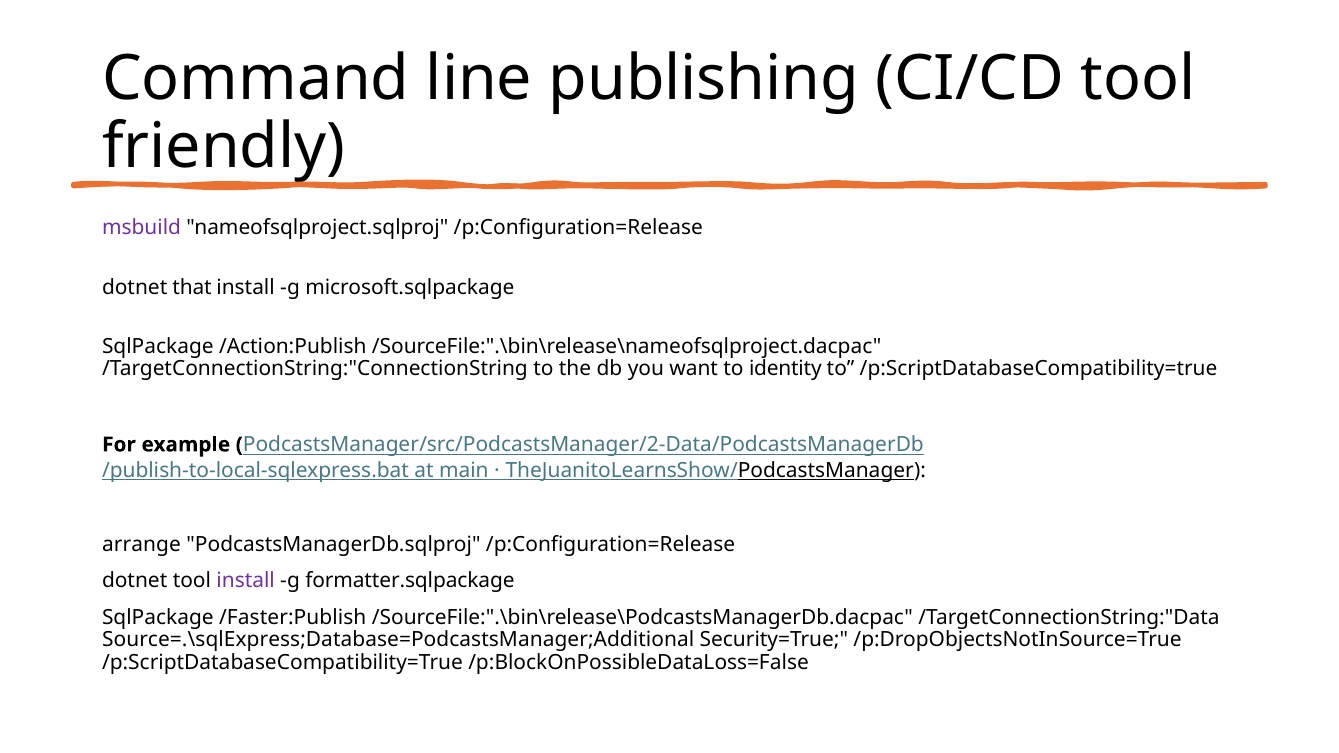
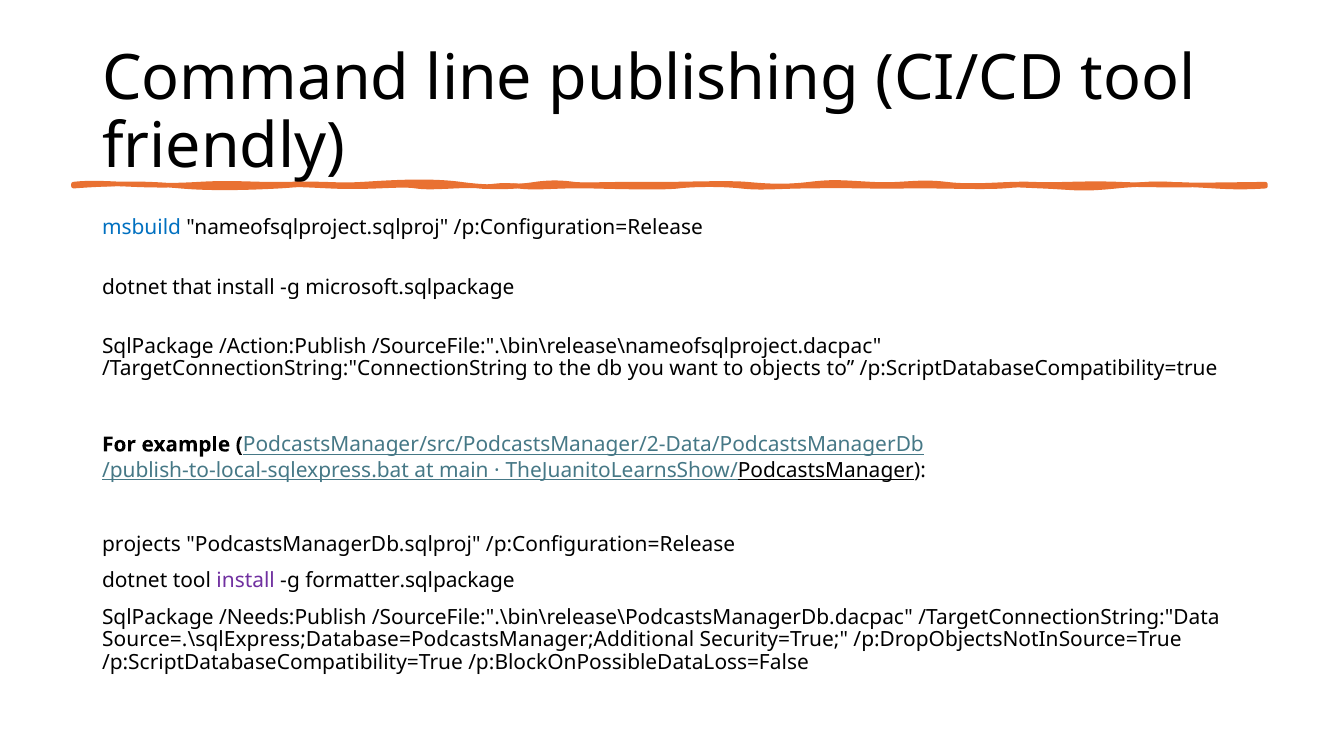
msbuild colour: purple -> blue (142, 228)
identity: identity -> objects (785, 369)
arrange: arrange -> projects (142, 544)
/Faster:Publish: /Faster:Publish -> /Needs:Publish (293, 617)
